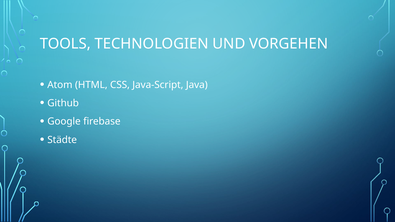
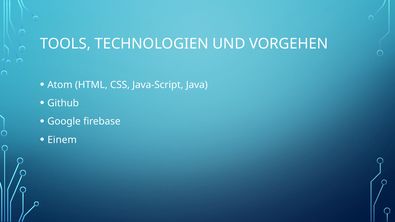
Städte: Städte -> Einem (62, 140)
